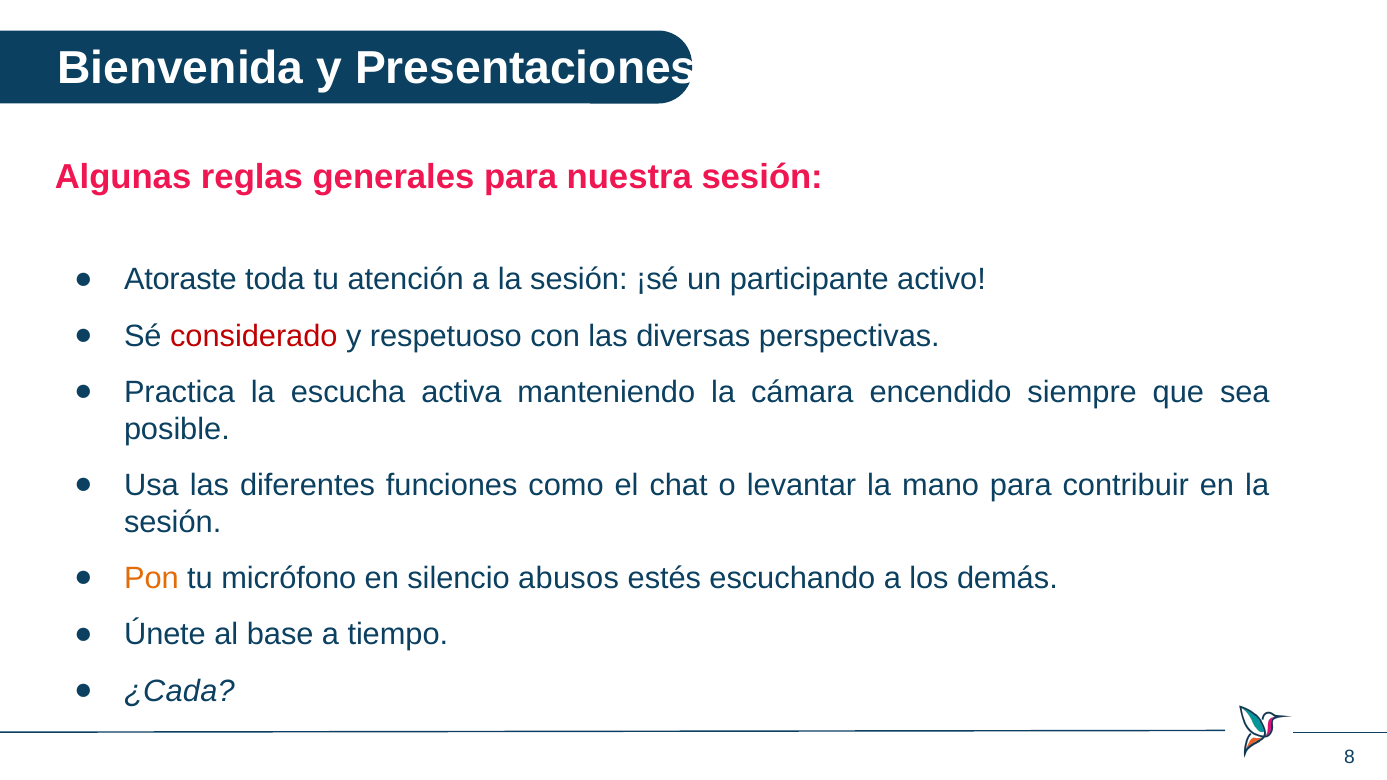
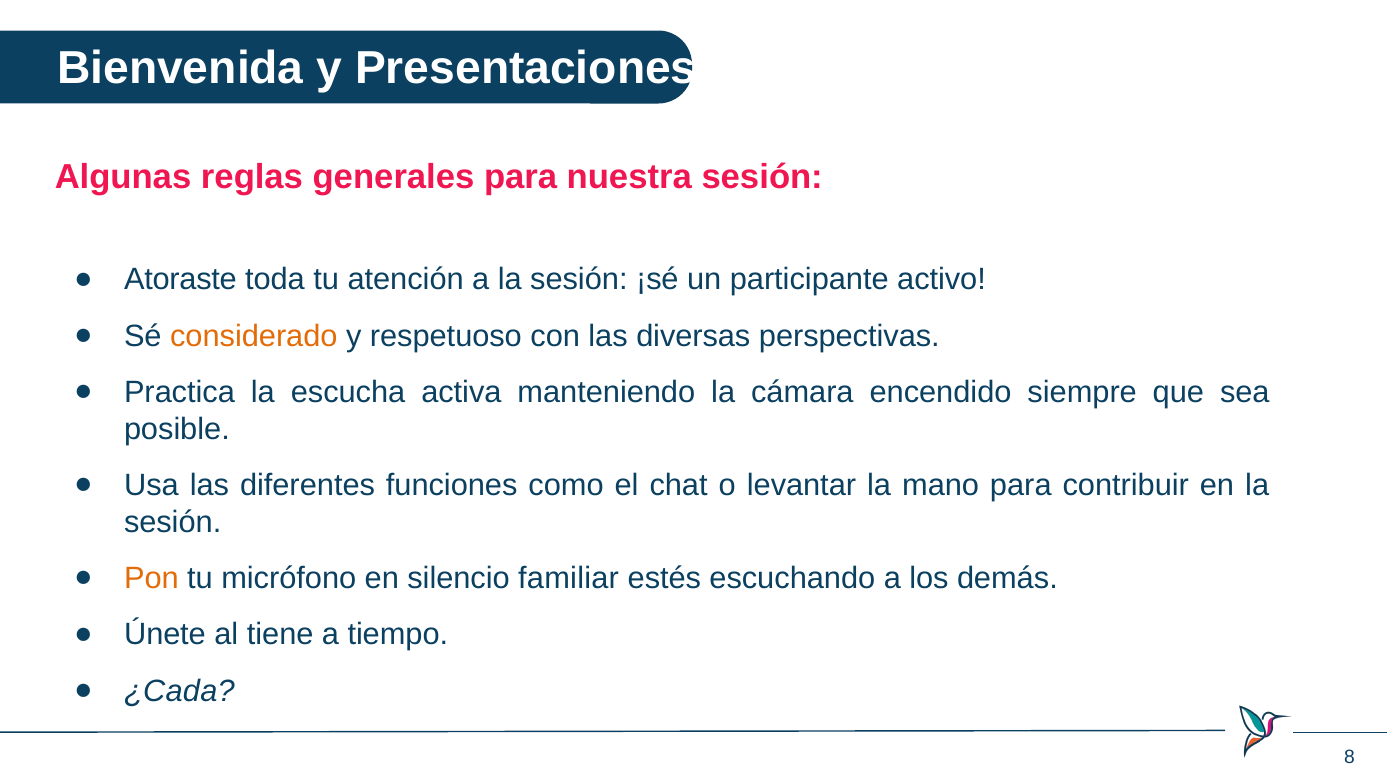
considerado colour: red -> orange (254, 336)
abusos: abusos -> familiar (569, 579)
base: base -> tiene (280, 635)
